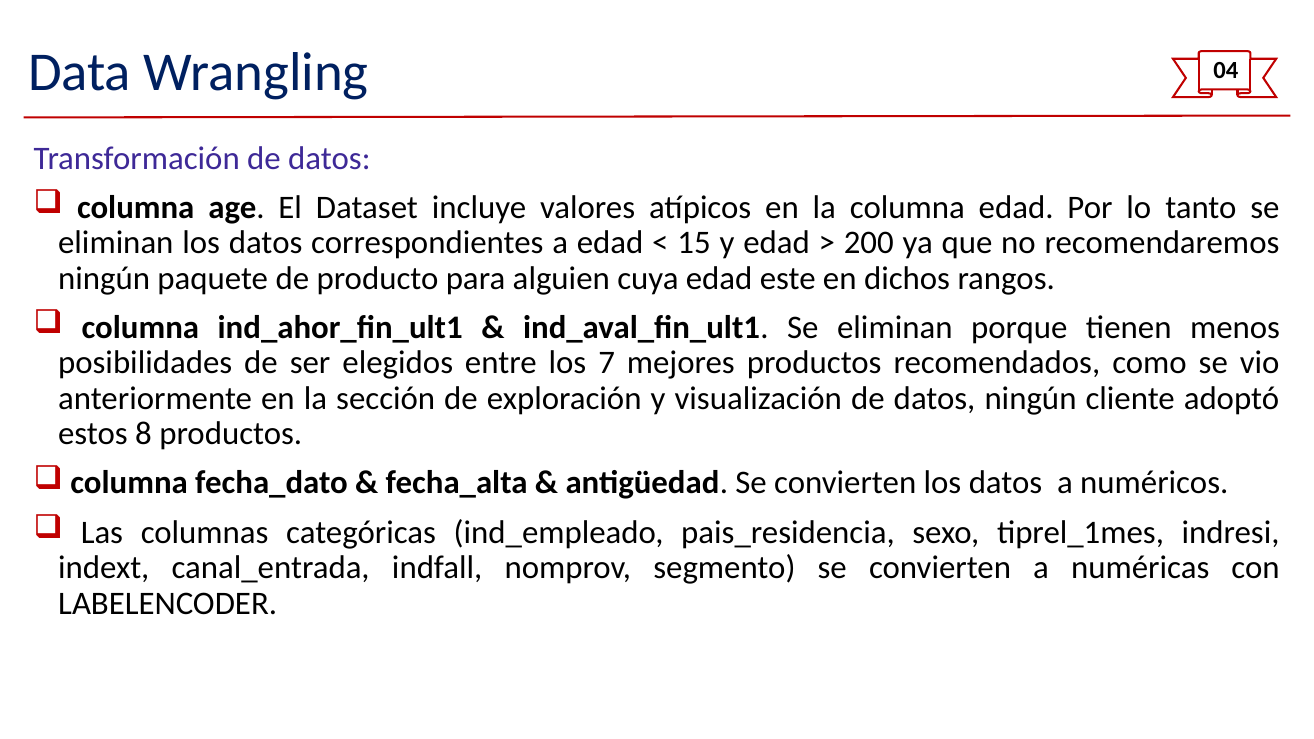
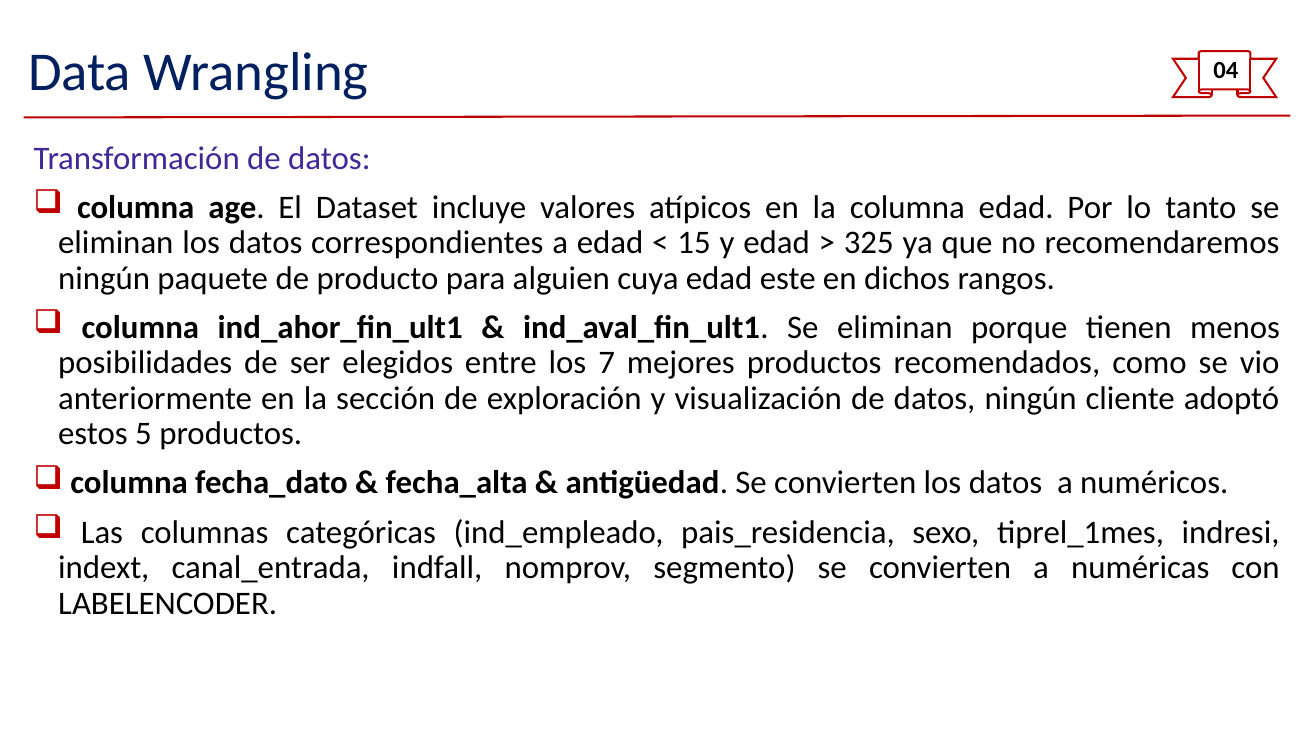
200: 200 -> 325 (869, 243)
8: 8 -> 5 (144, 434)
